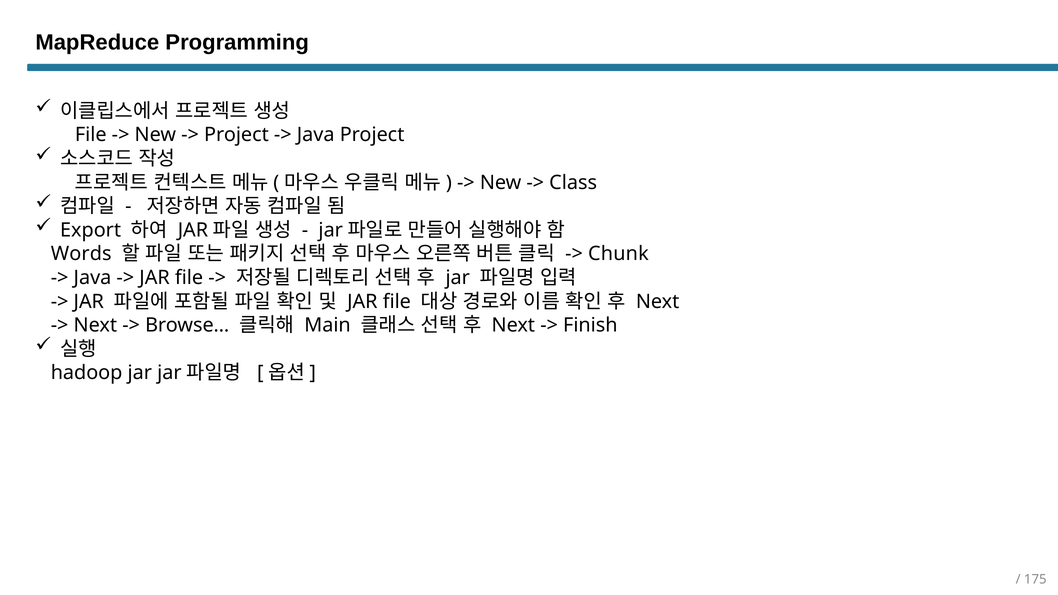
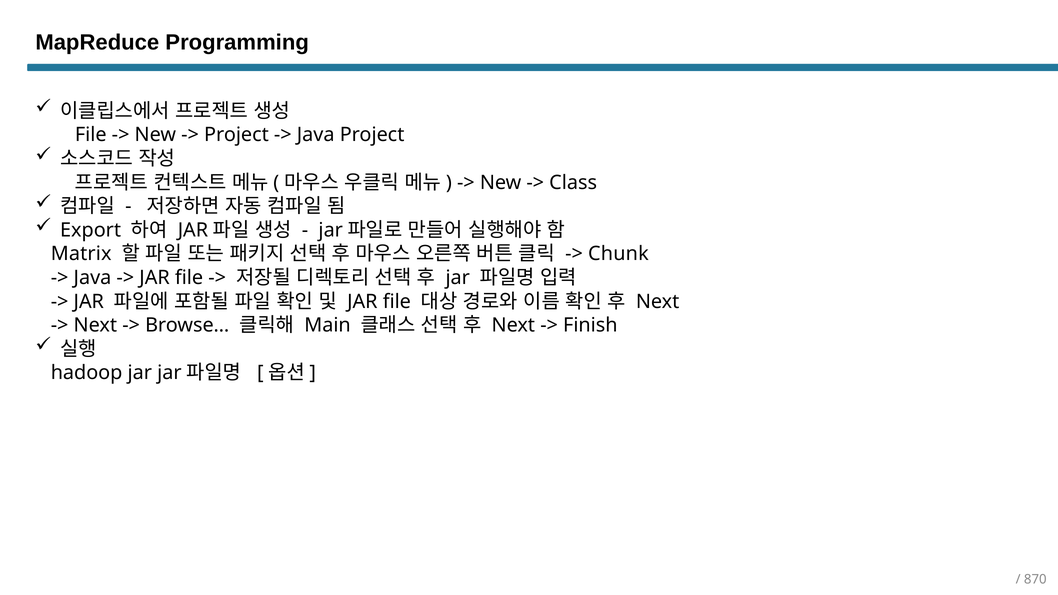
Words: Words -> Matrix (81, 254)
175: 175 -> 870 (1035, 580)
